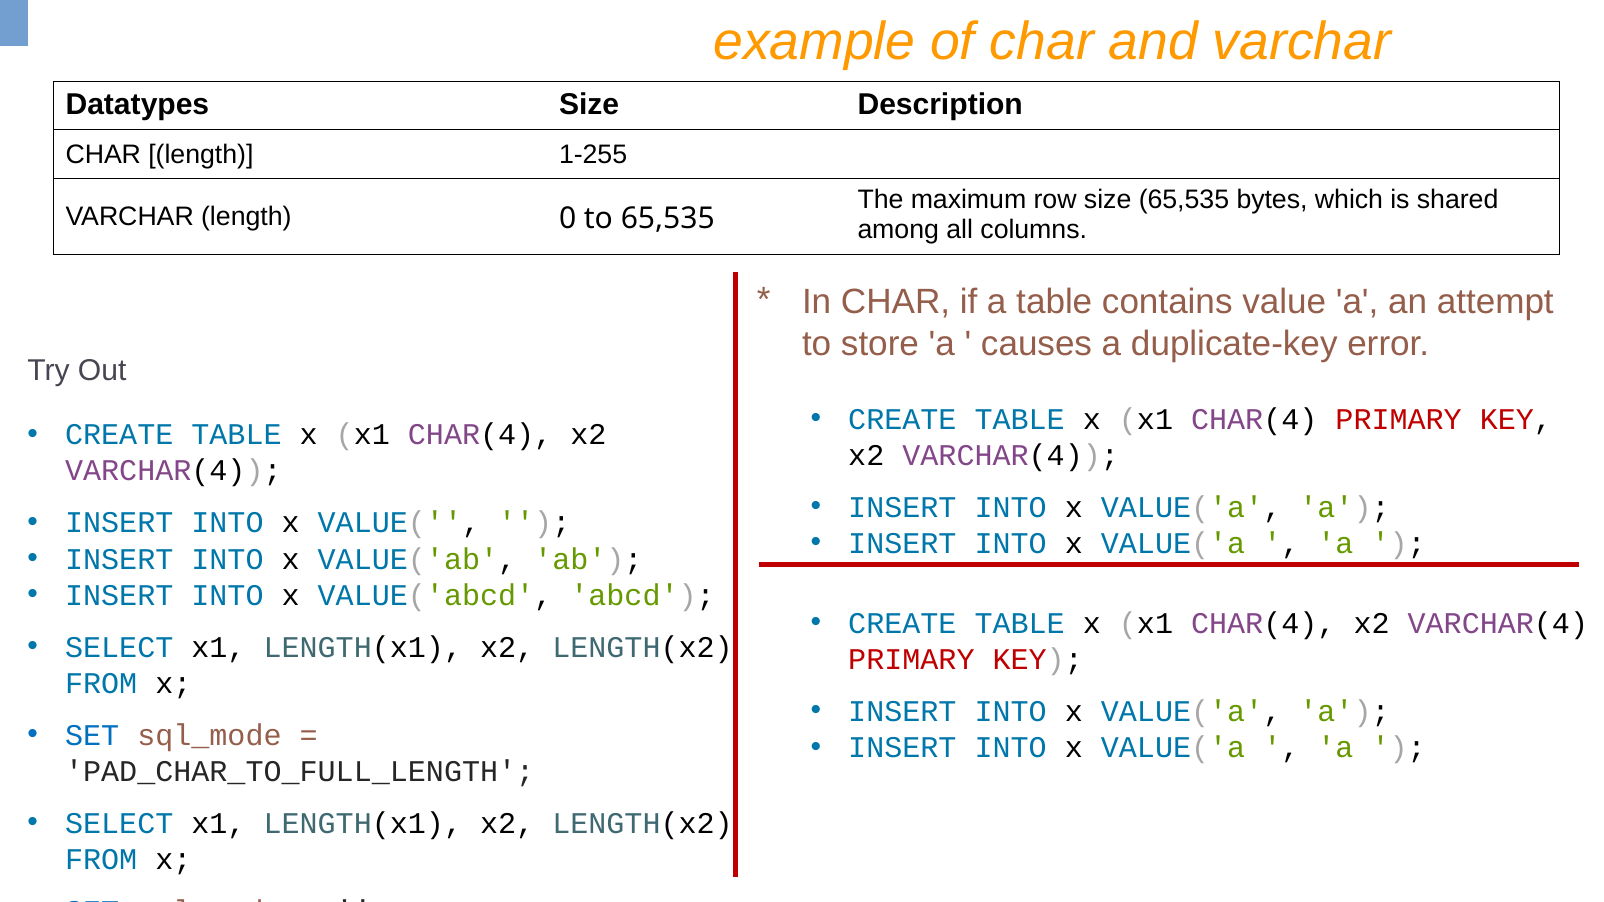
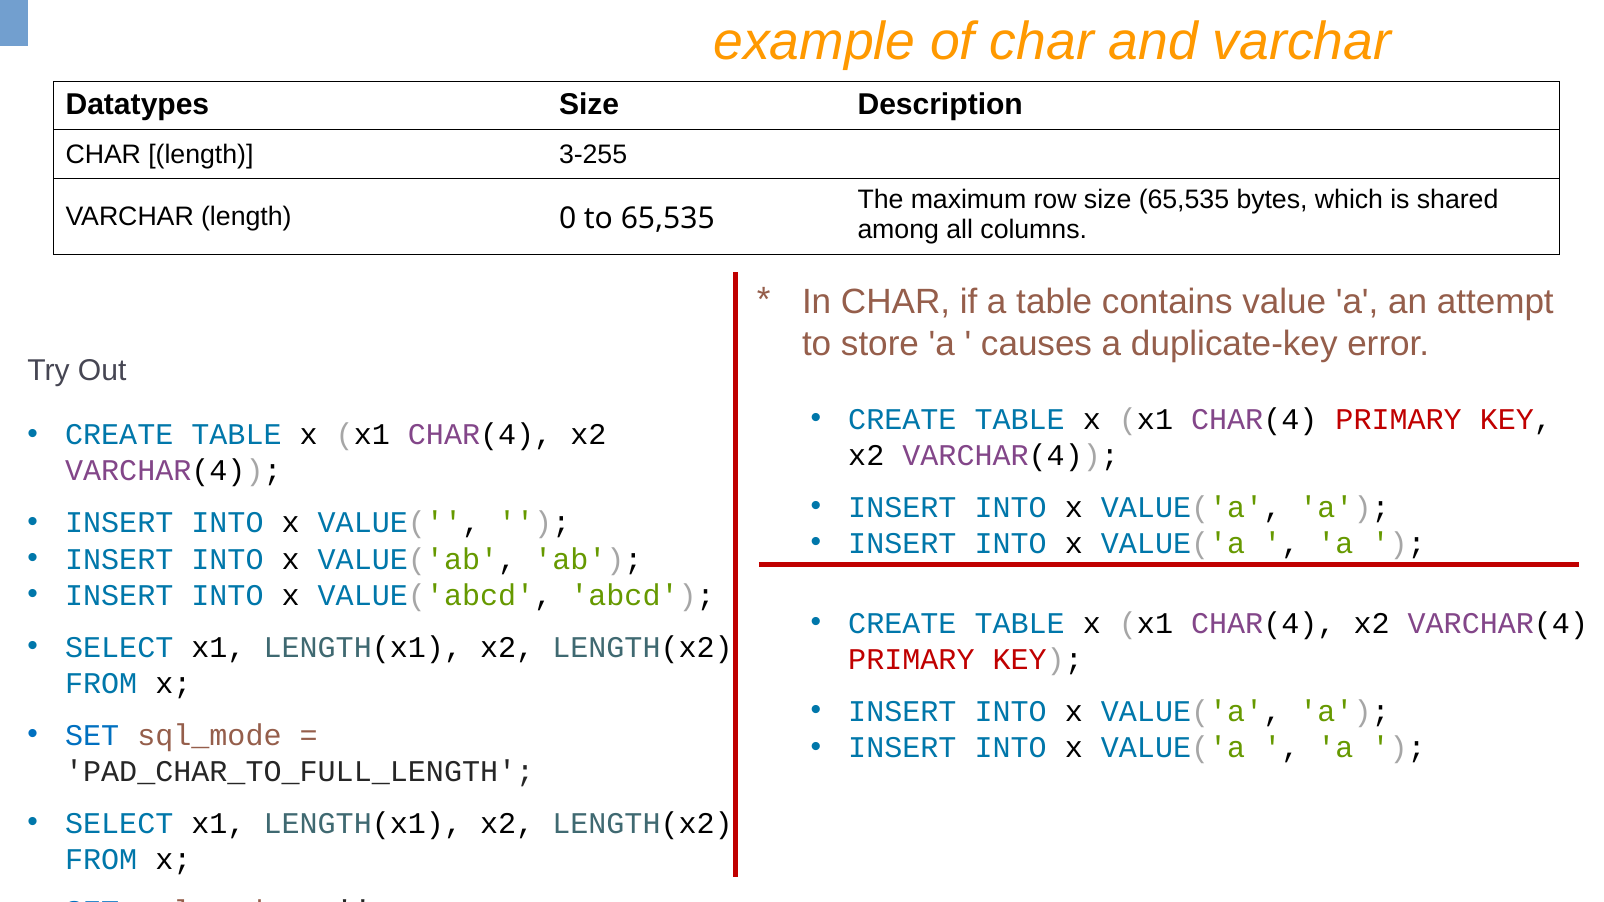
1-255: 1-255 -> 3-255 (593, 155)
